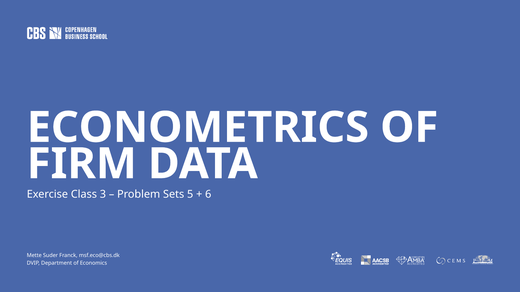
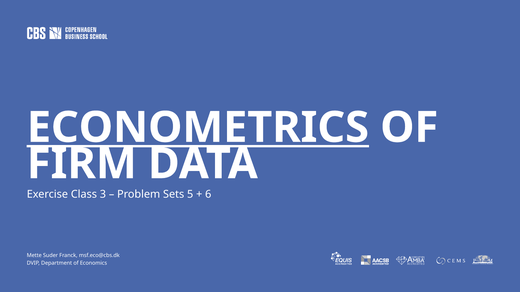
ECONOMETRICS underline: none -> present (198, 128)
